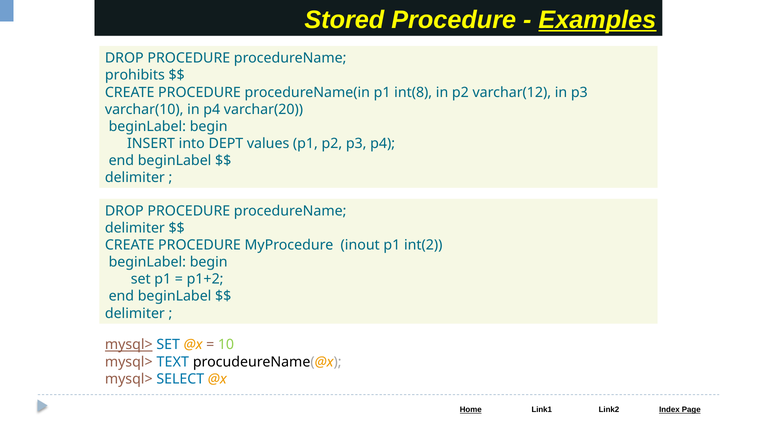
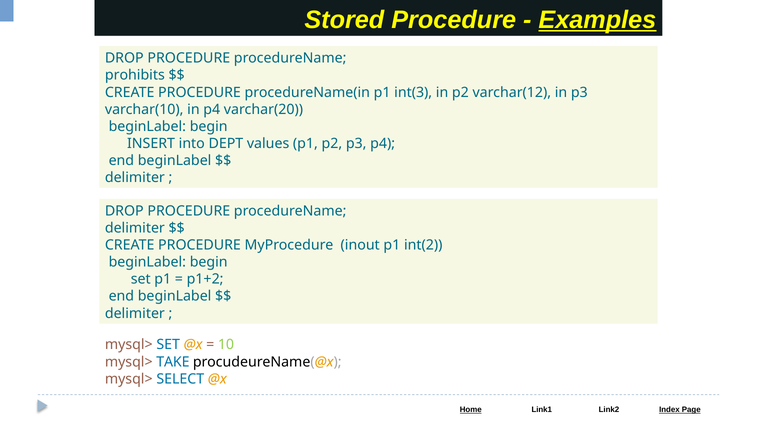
int(8: int(8 -> int(3 (413, 92)
mysql> underline: present -> none (129, 345)
TEXT: TEXT -> TAKE (173, 362)
